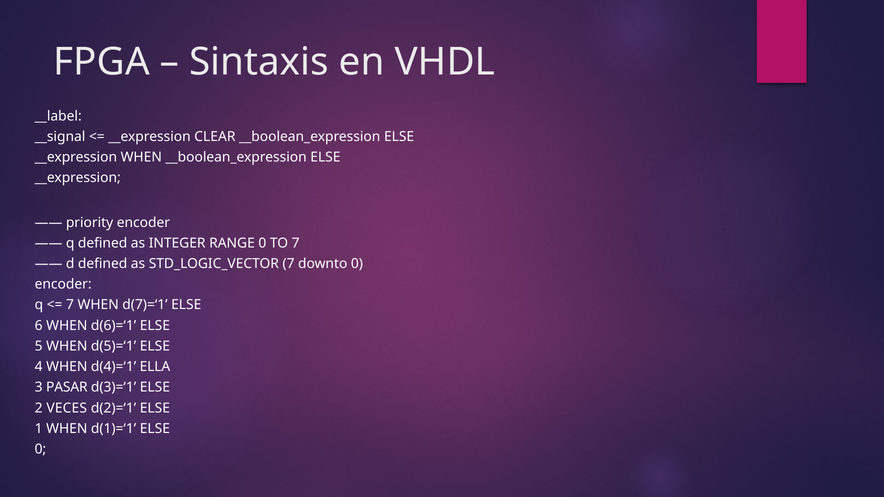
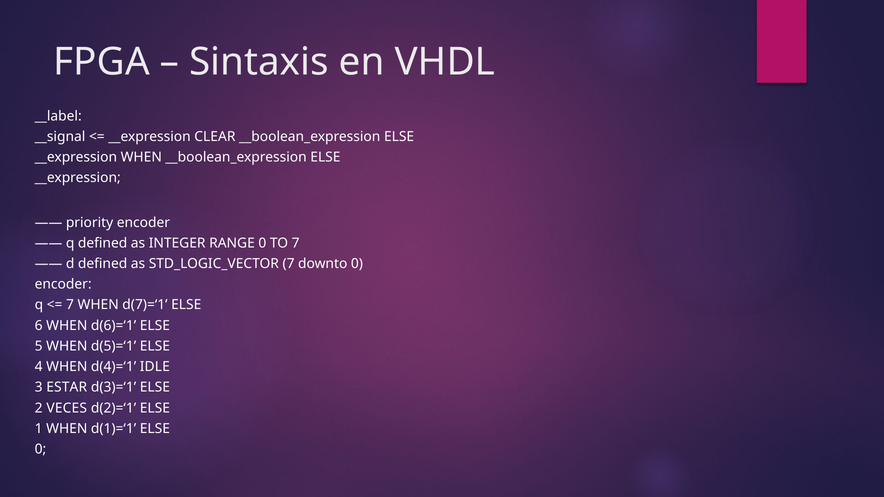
ELLA: ELLA -> IDLE (155, 367)
PASAR: PASAR -> ESTAR (67, 388)
